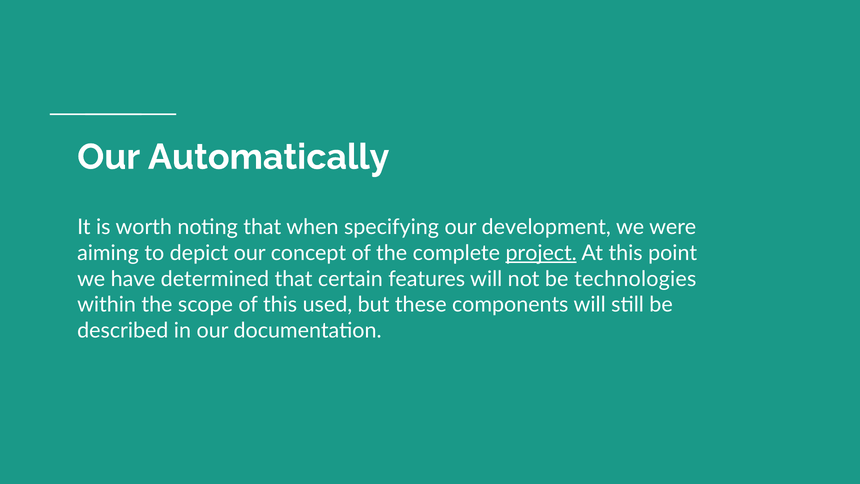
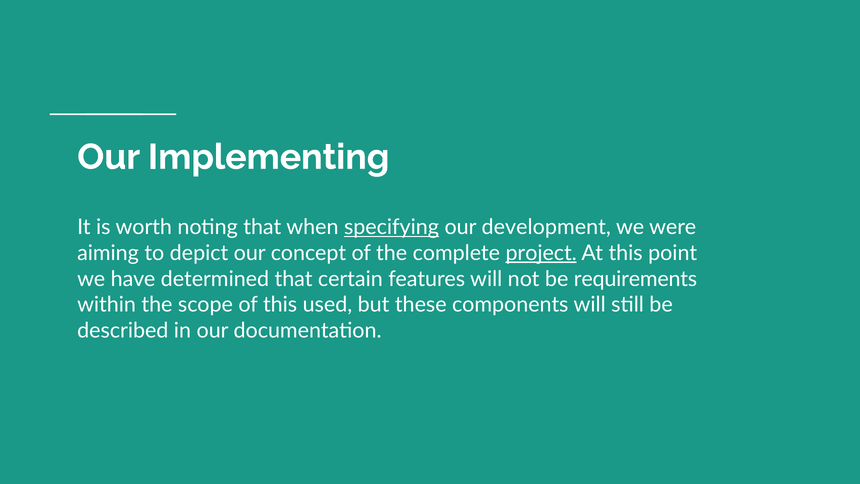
Automatically: Automatically -> Implementing (269, 157)
specifying underline: none -> present (392, 227)
technologies: technologies -> requirements (635, 279)
